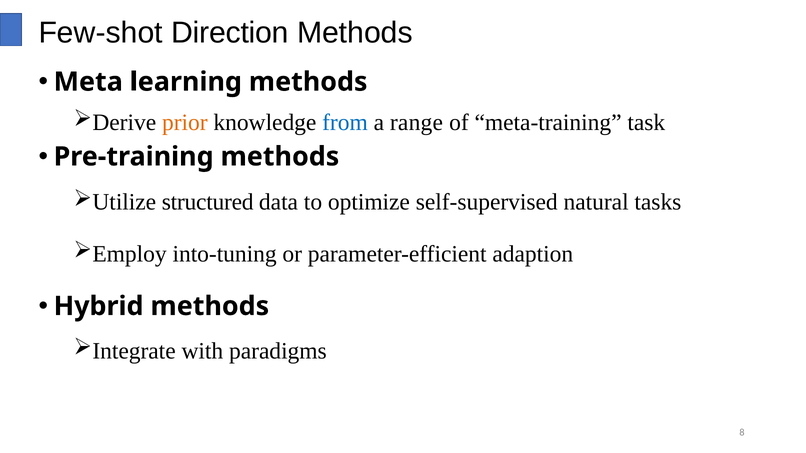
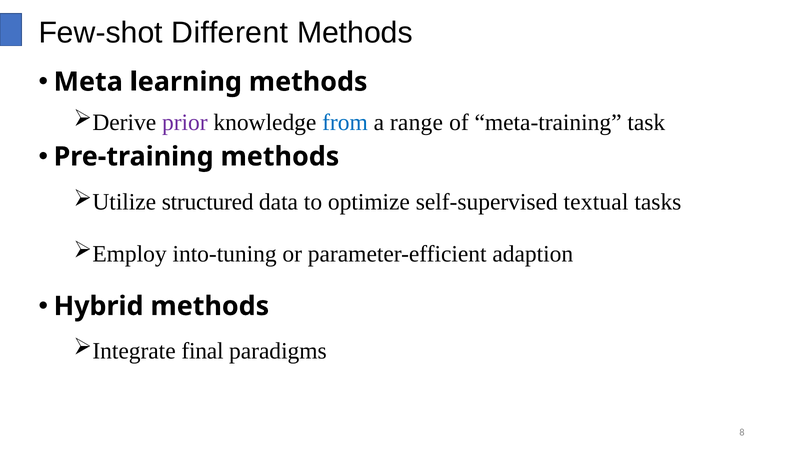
Direction: Direction -> Different (230, 33)
prior colour: orange -> purple (185, 122)
natural: natural -> textual (596, 202)
with: with -> final (202, 351)
